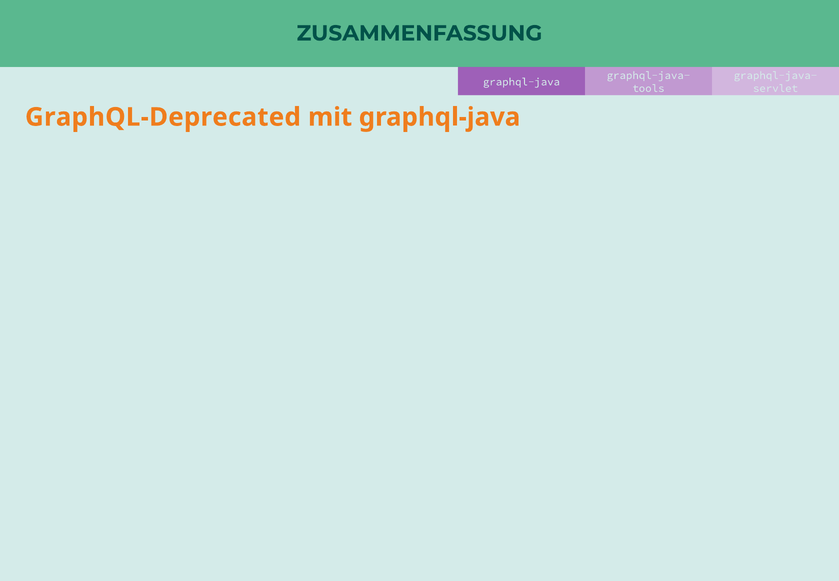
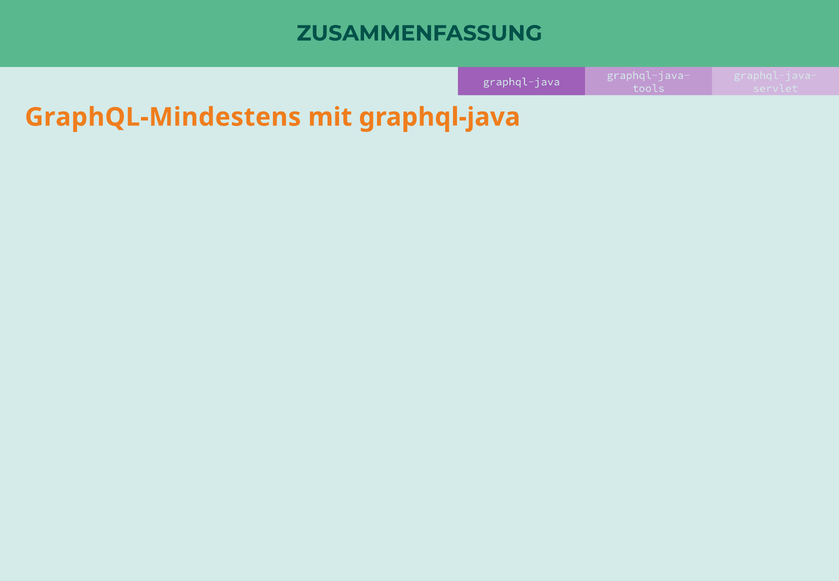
GraphQL-Deprecated: GraphQL-Deprecated -> GraphQL-Mindestens (163, 117)
